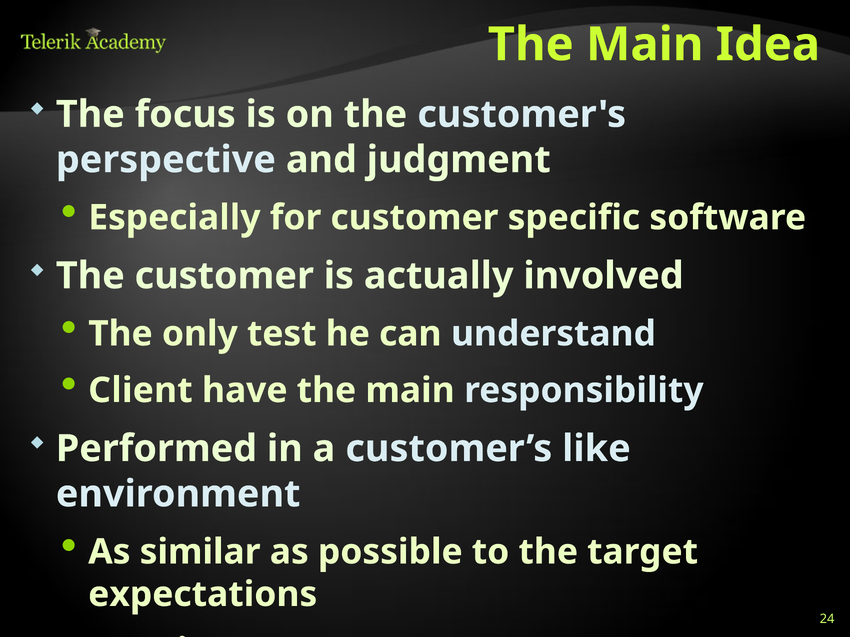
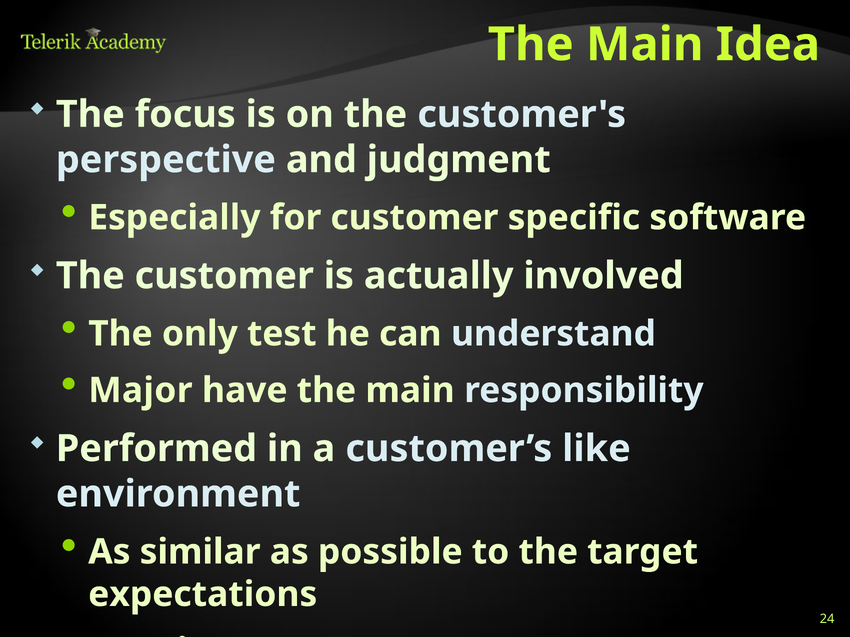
Client: Client -> Major (140, 391)
